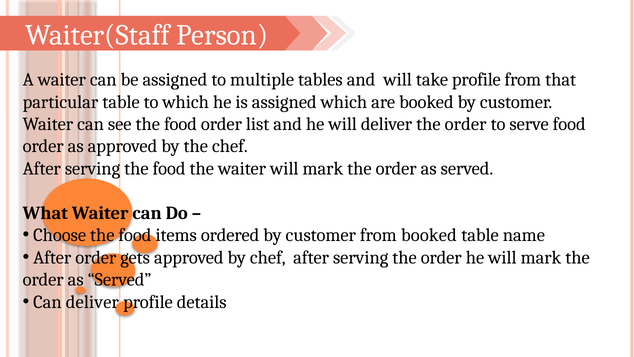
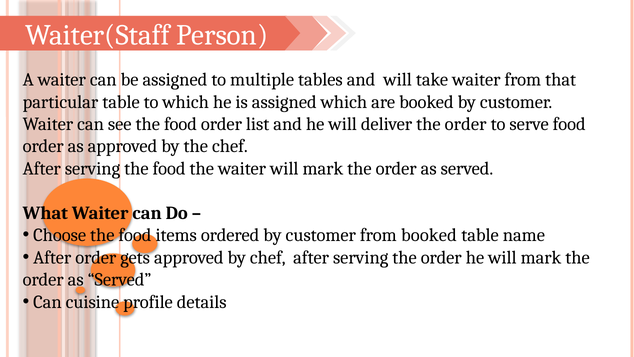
take profile: profile -> waiter (476, 80)
Can deliver: deliver -> cuisine (92, 302)
